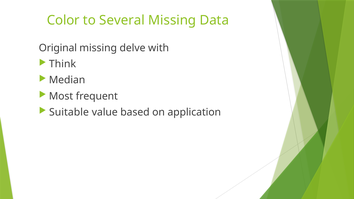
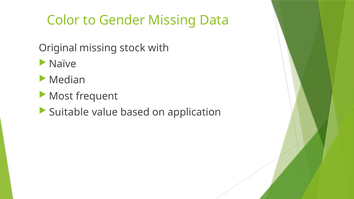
Several: Several -> Gender (122, 20)
delve: delve -> stock (132, 48)
Think: Think -> Naïve (63, 64)
